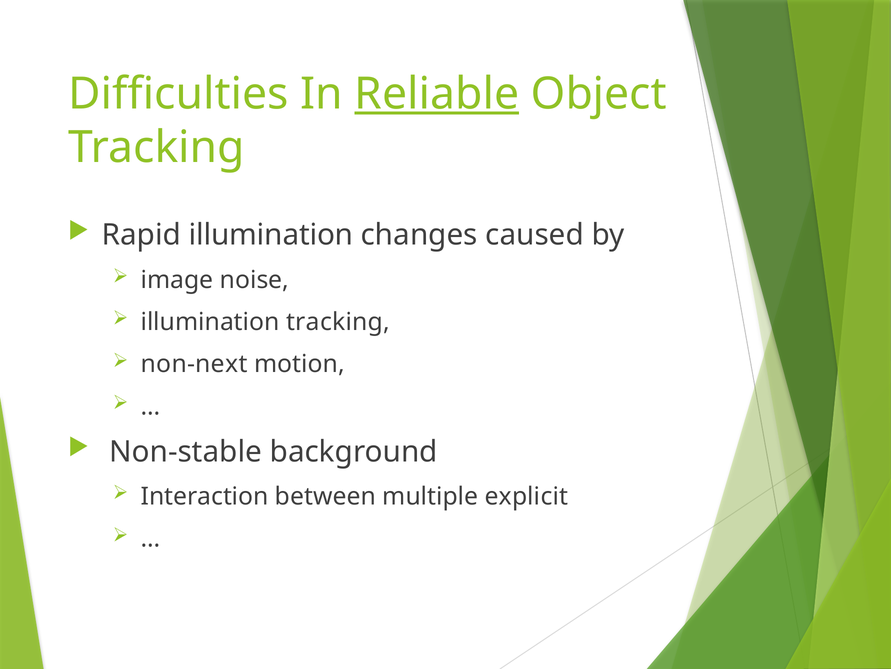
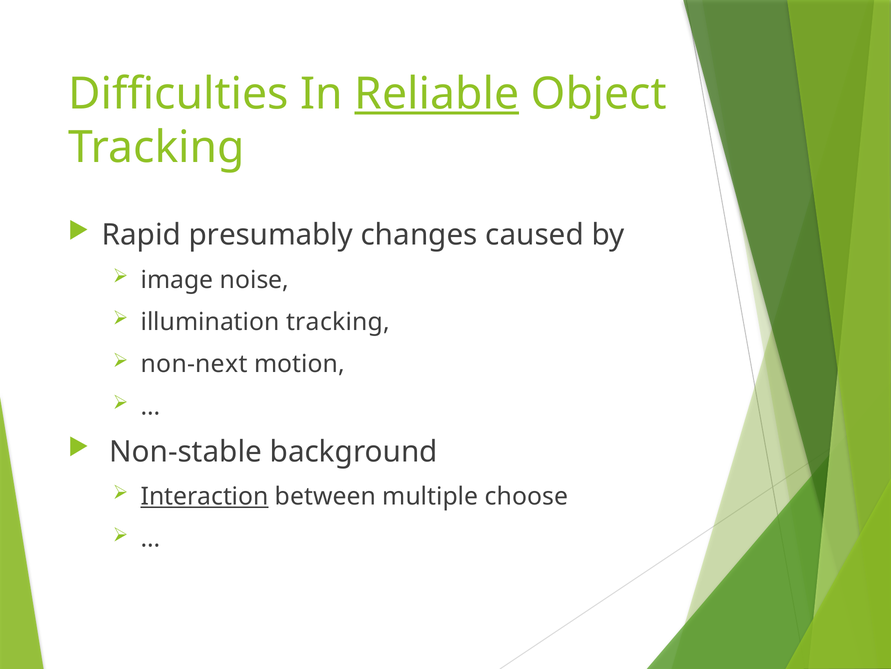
Rapid illumination: illumination -> presumably (271, 235)
Interaction underline: none -> present (205, 496)
explicit: explicit -> choose (526, 496)
